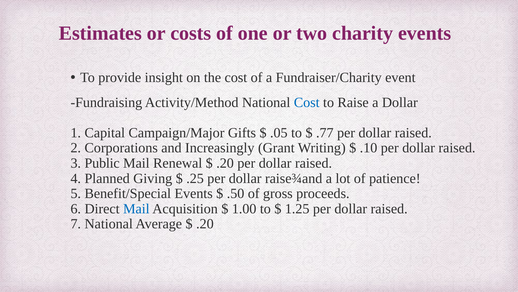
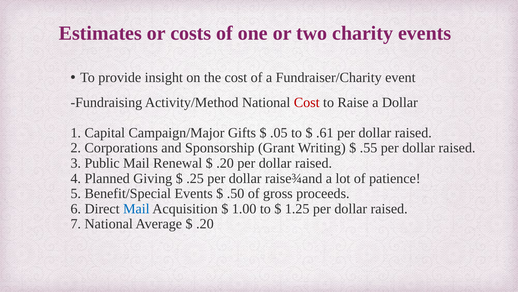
Cost colour: blue -> red (307, 102)
.77: .77 -> .61 (325, 133)
Increasingly: Increasingly -> Sponsorship (220, 148)
.10: .10 -> .55 (369, 148)
